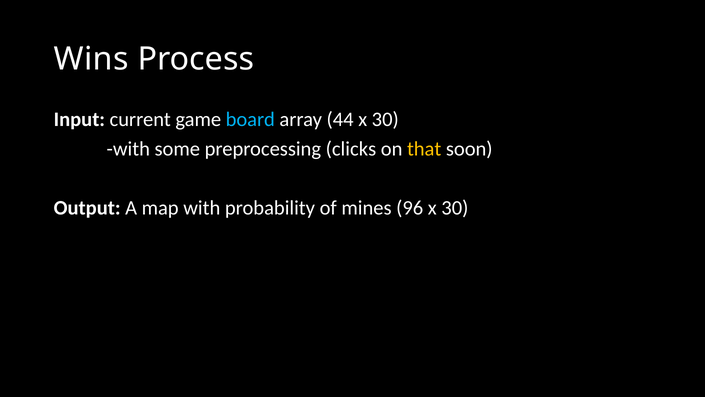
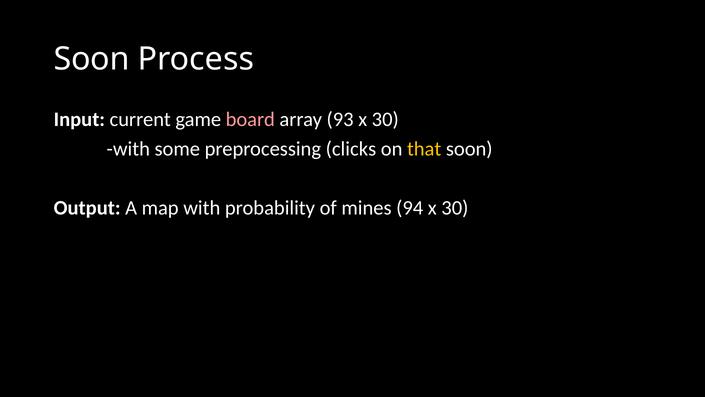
Wins: Wins -> Soon (92, 59)
board colour: light blue -> pink (250, 119)
44: 44 -> 93 (340, 119)
96: 96 -> 94 (410, 208)
